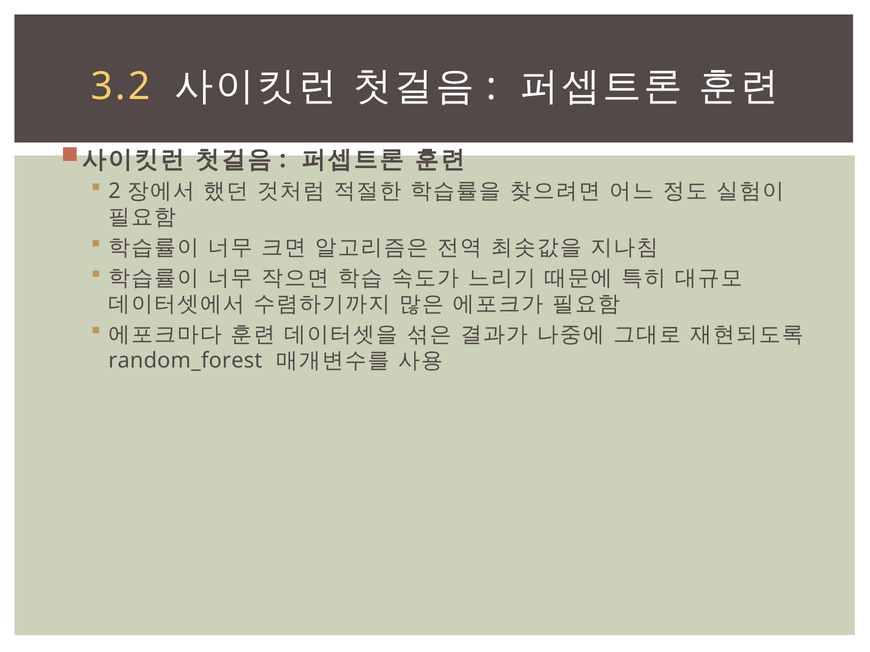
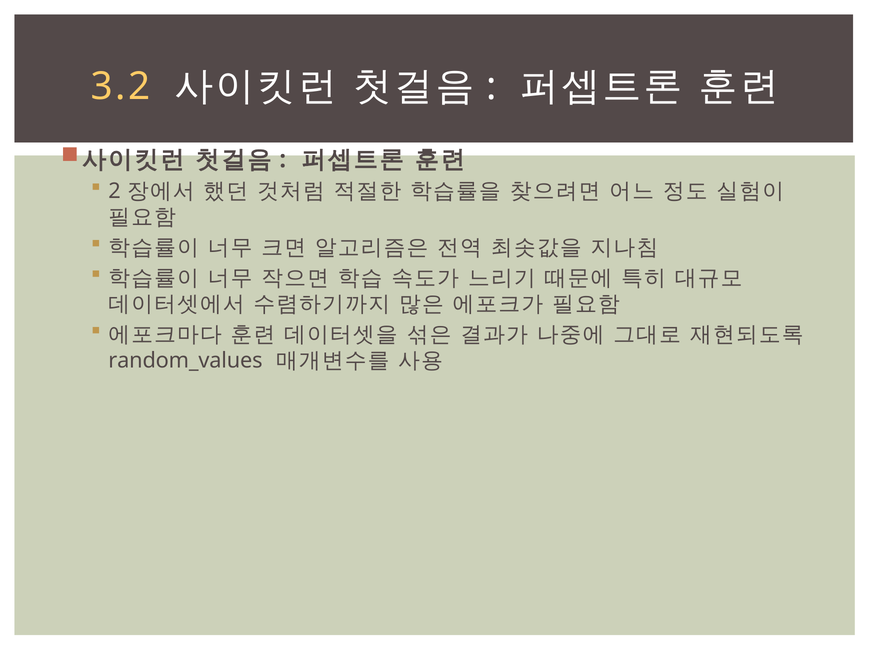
random_forest: random_forest -> random_values (186, 361)
